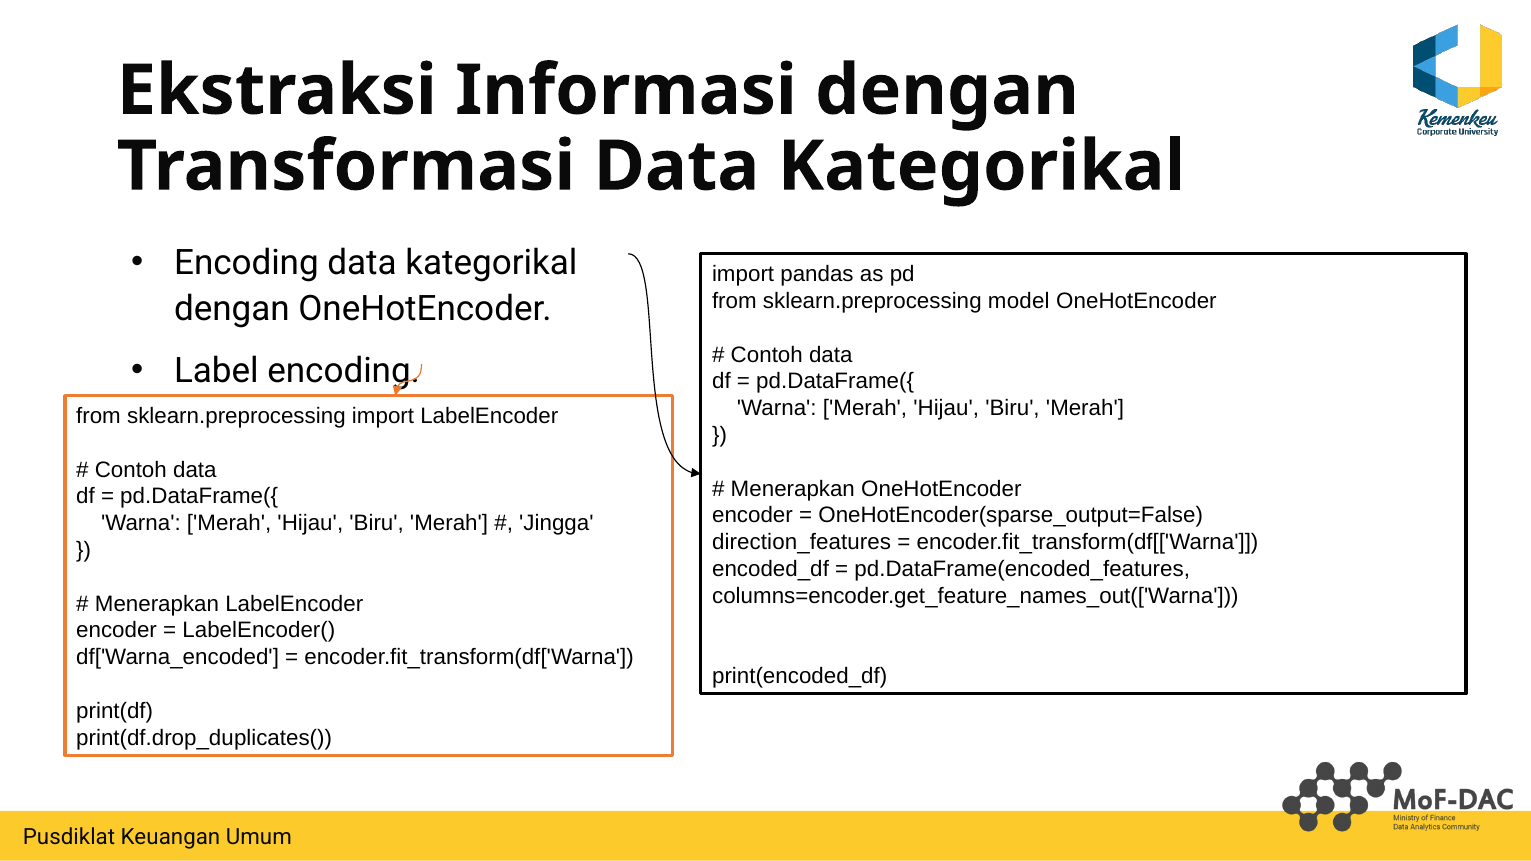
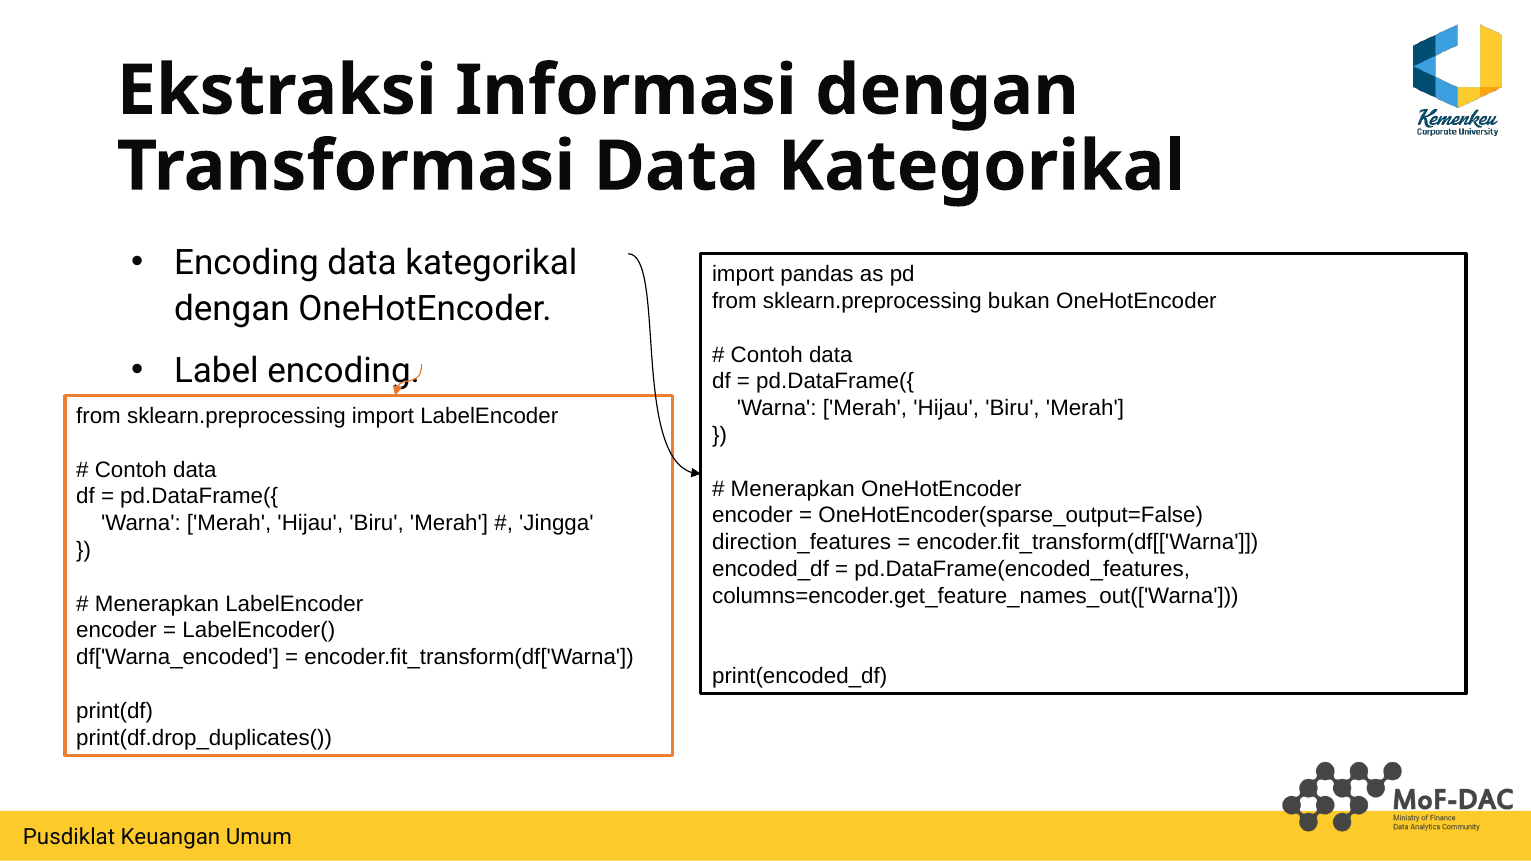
model: model -> bukan (1019, 301)
